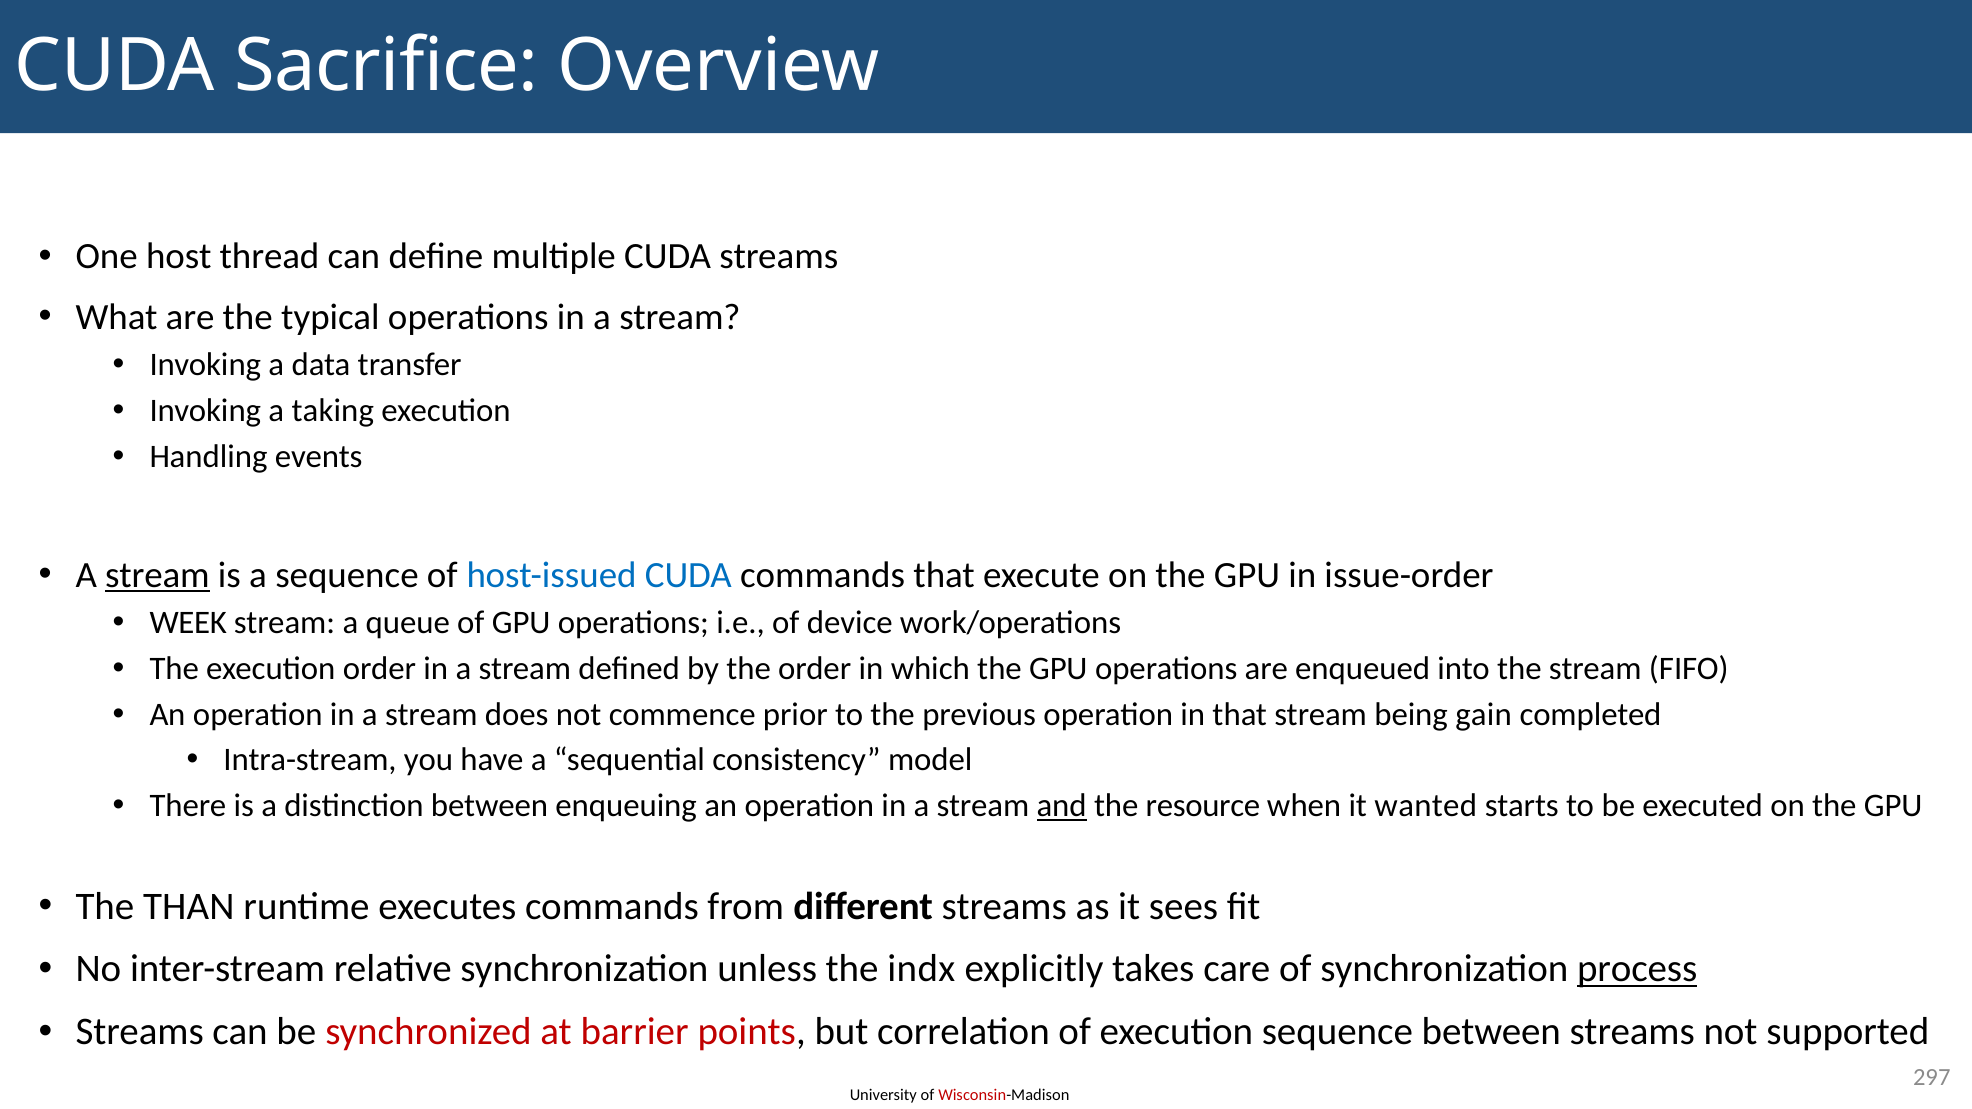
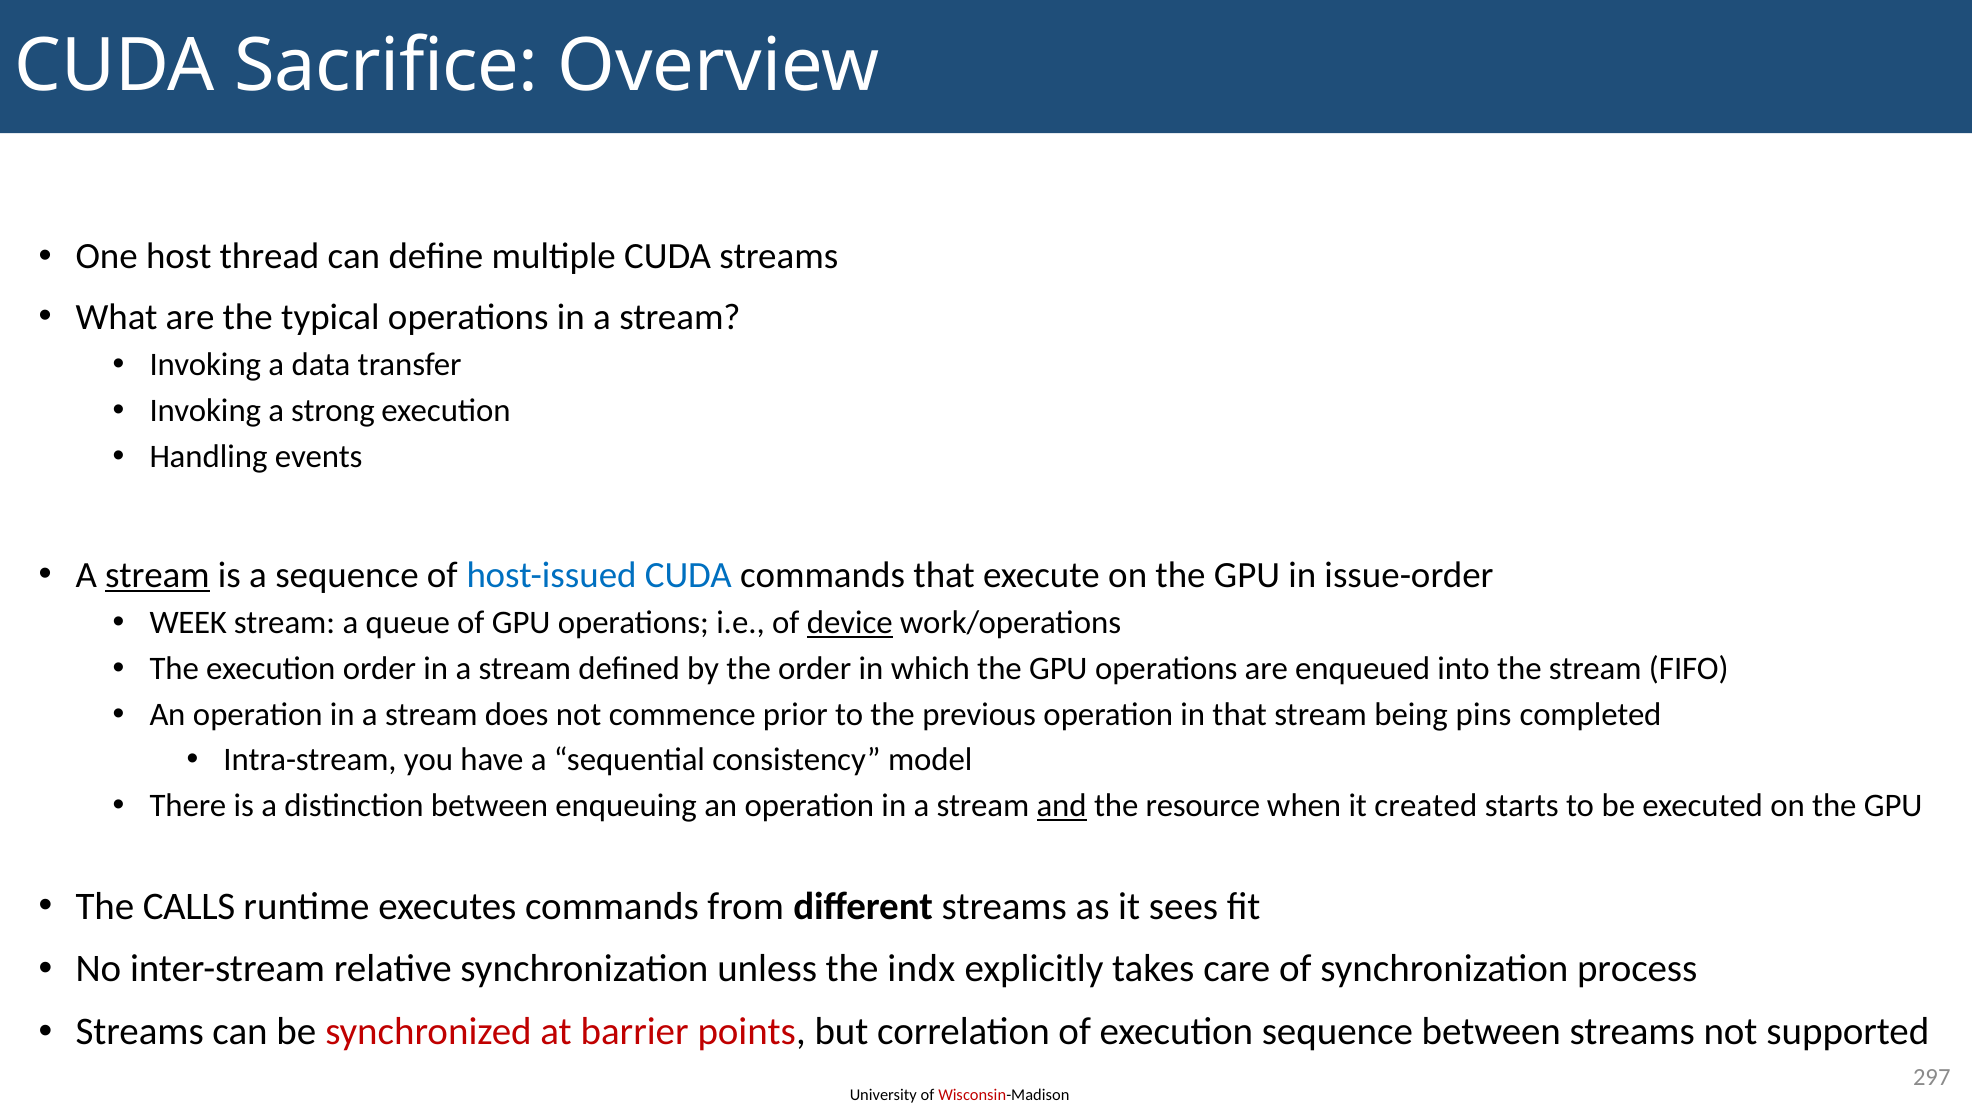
taking: taking -> strong (333, 411)
device underline: none -> present (850, 623)
gain: gain -> pins (1484, 715)
wanted: wanted -> created (1426, 806)
THAN: THAN -> CALLS (189, 907)
process underline: present -> none (1637, 969)
